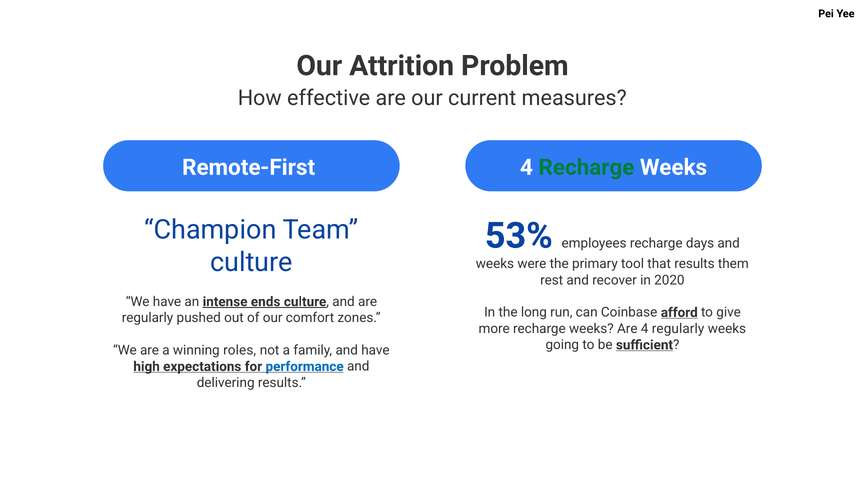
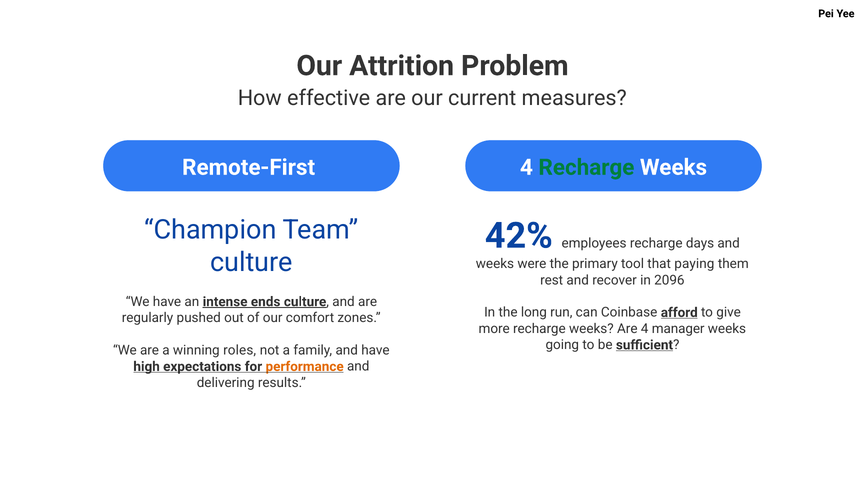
53%: 53% -> 42% (519, 236)
that results: results -> paying (694, 264)
2020: 2020 -> 2096 (669, 280)
4 regularly: regularly -> manager (678, 329)
performance colour: blue -> orange (305, 367)
